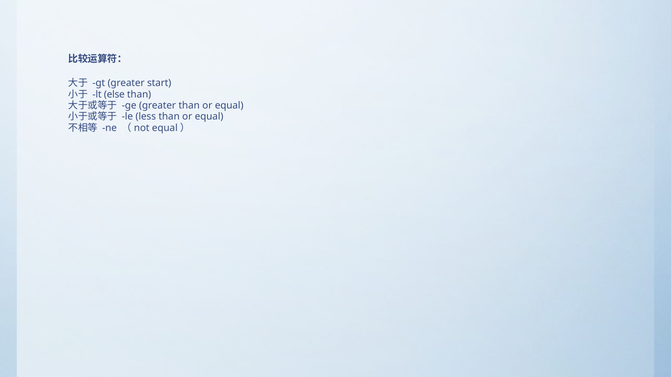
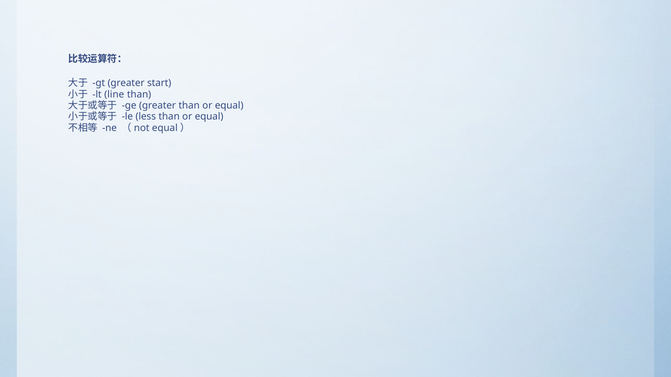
else: else -> line (114, 94)
